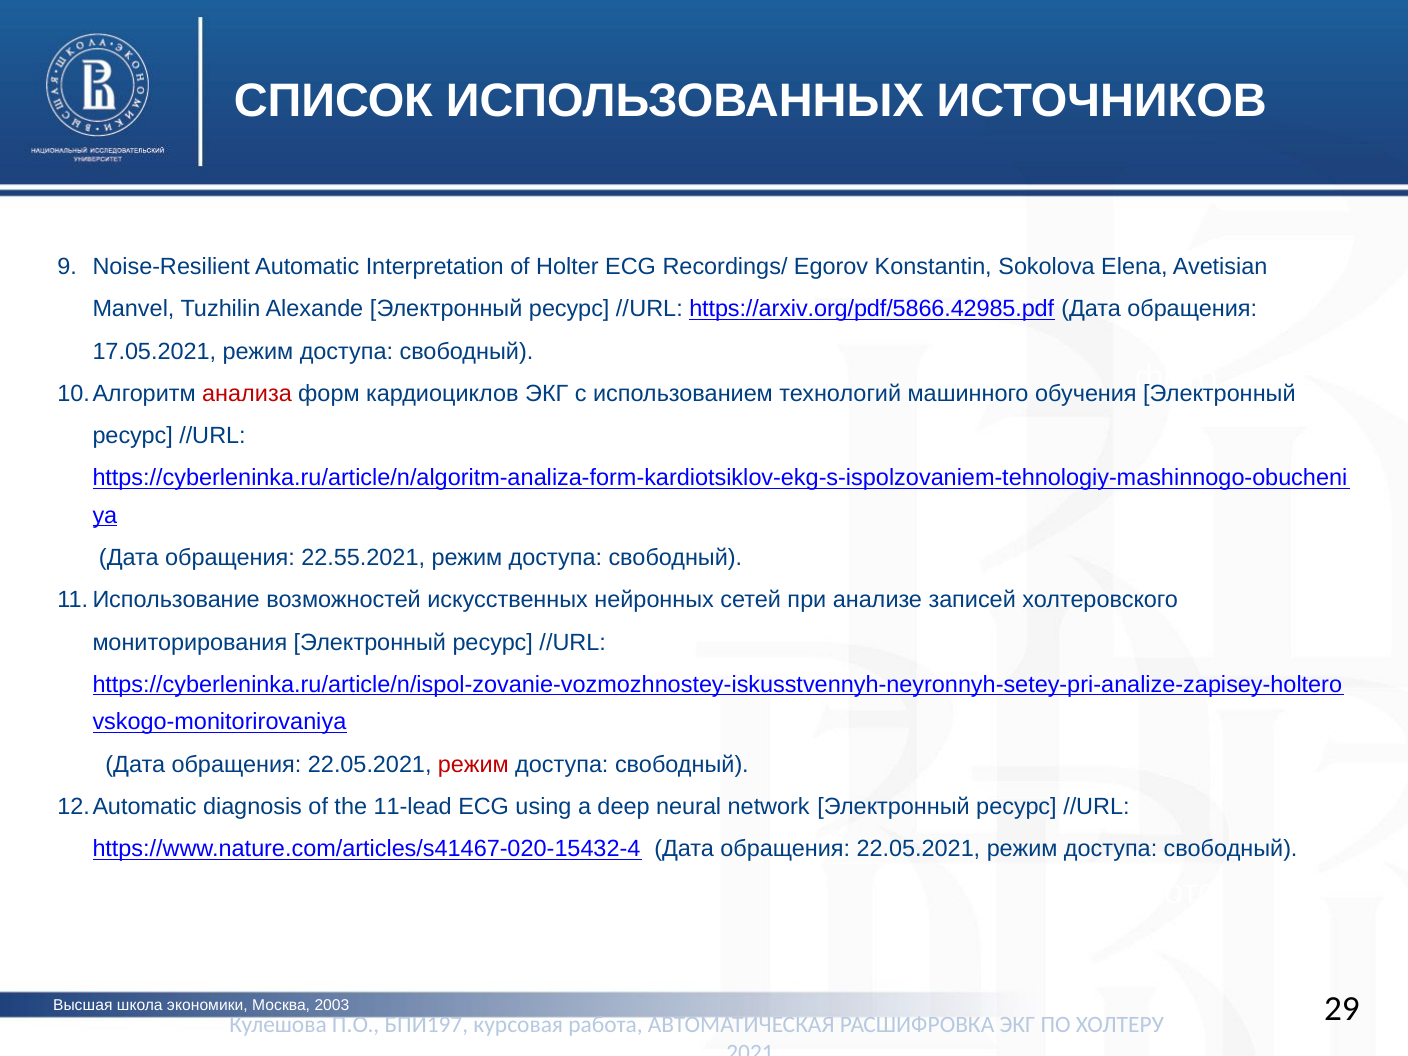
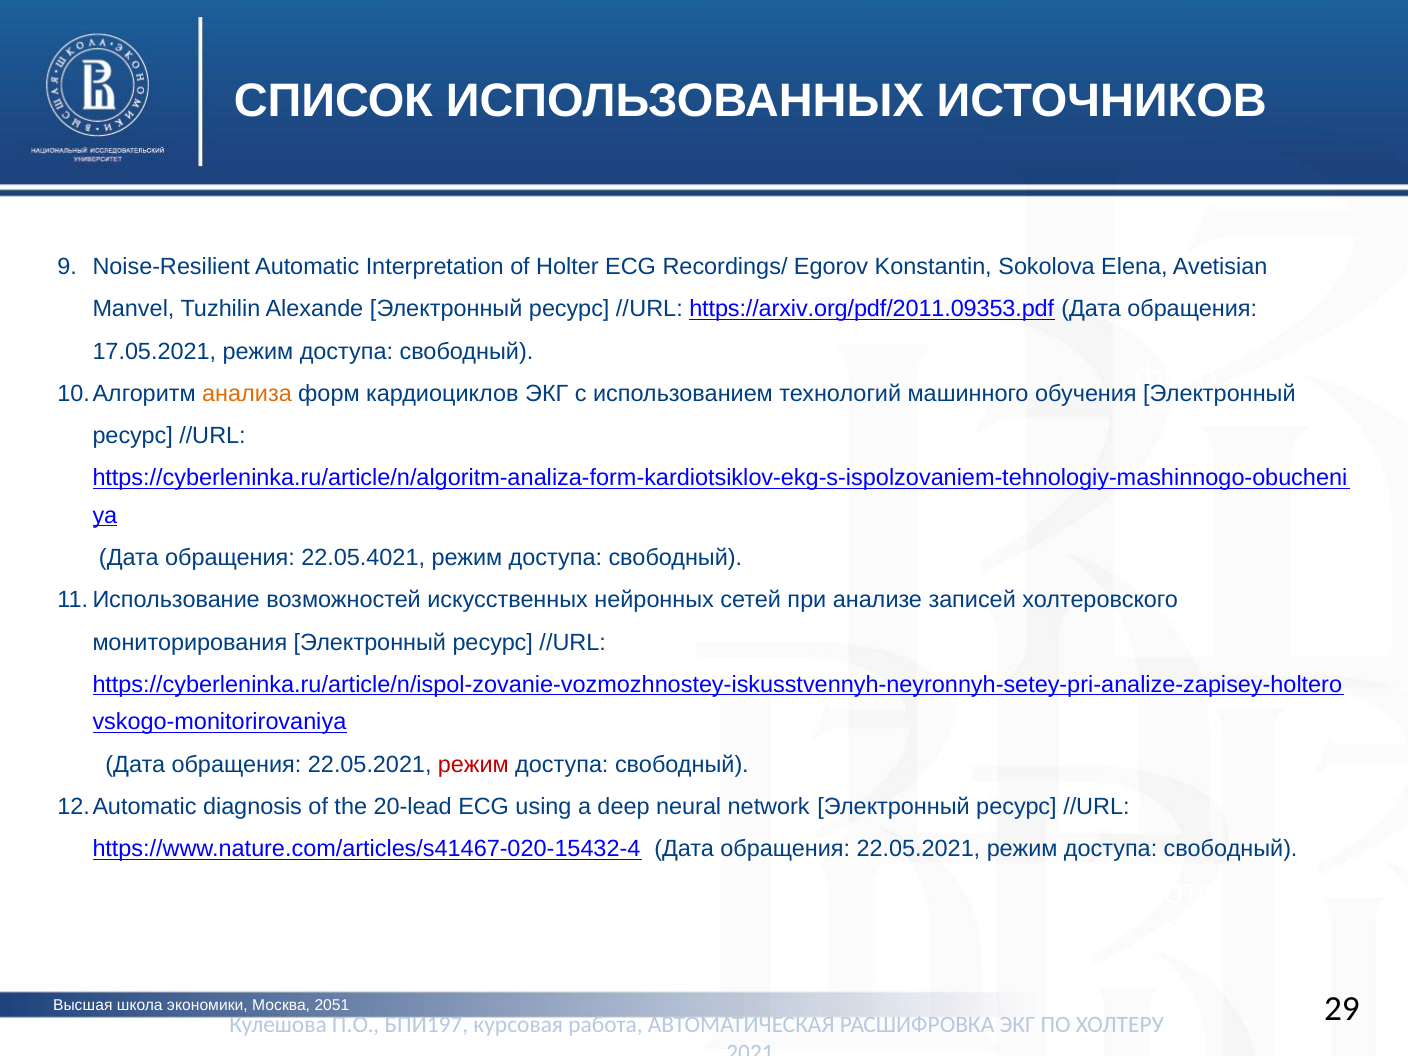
https://arxiv.org/pdf/5866.42985.pdf: https://arxiv.org/pdf/5866.42985.pdf -> https://arxiv.org/pdf/2011.09353.pdf (872, 309)
анализа colour: red -> orange (247, 394)
22.55.2021: 22.55.2021 -> 22.05.4021 (363, 558)
11-lead: 11-lead -> 20-lead (413, 807)
2003: 2003 -> 2051 (332, 1005)
